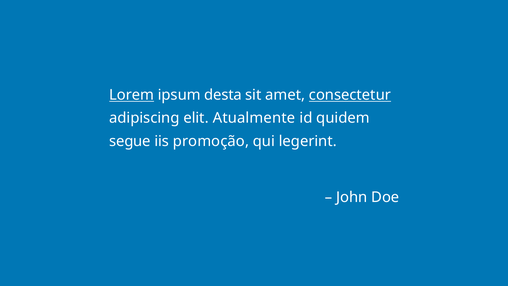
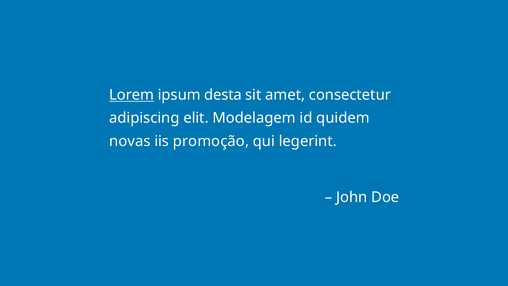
consectetur underline: present -> none (350, 95)
Atualmente: Atualmente -> Modelagem (254, 118)
segue: segue -> novas (130, 141)
